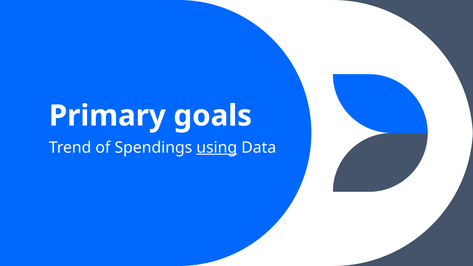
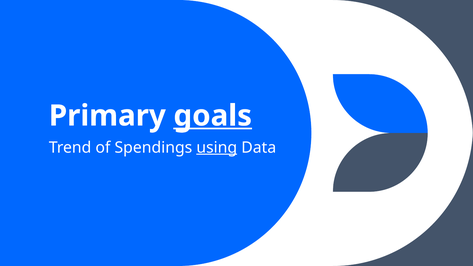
goals underline: none -> present (213, 116)
